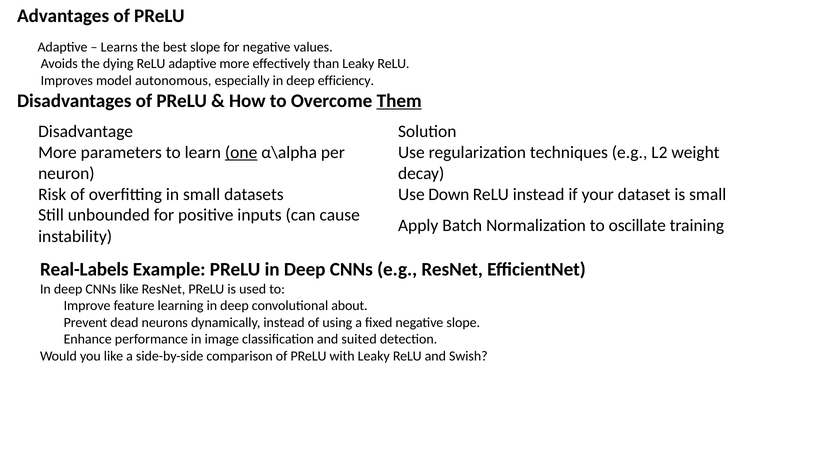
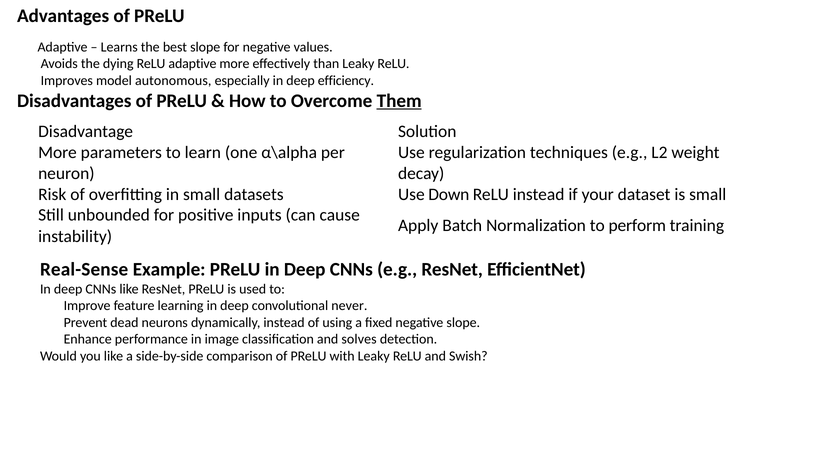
one underline: present -> none (241, 152)
oscillate: oscillate -> perform (637, 225)
Real-Labels: Real-Labels -> Real-Sense (84, 269)
about: about -> never (349, 306)
suited: suited -> solves (359, 339)
